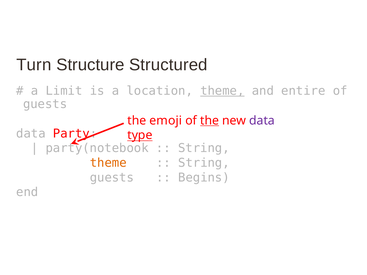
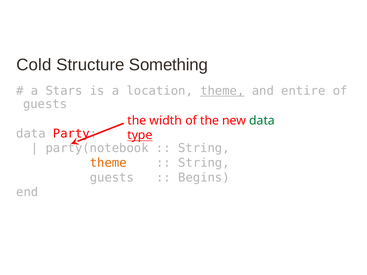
Turn: Turn -> Cold (34, 65)
Structured: Structured -> Something (168, 65)
Limit: Limit -> Stars (64, 91)
emoji: emoji -> width (166, 121)
the underline: present -> none (210, 121)
data colour: purple -> green (262, 121)
